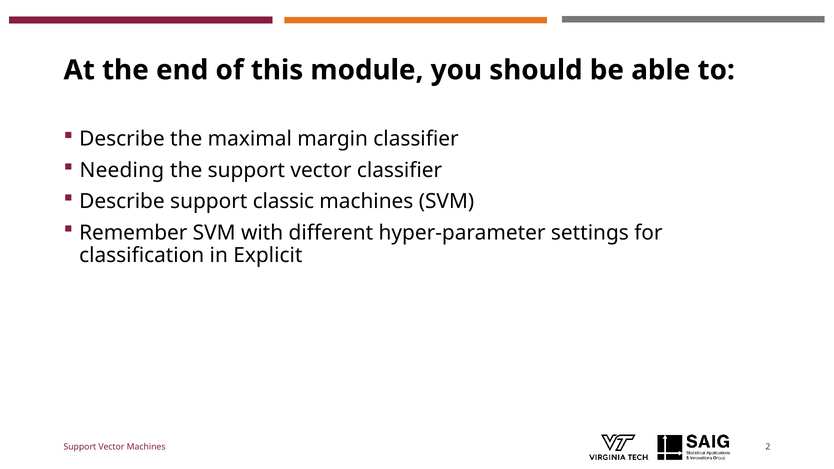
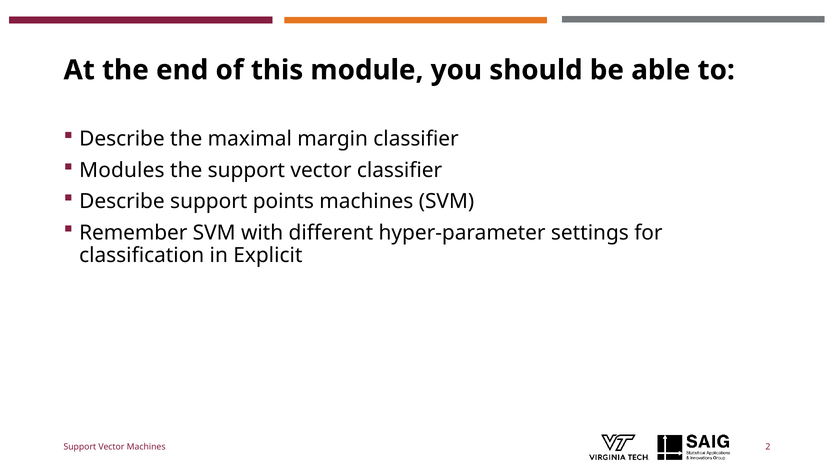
Needing: Needing -> Modules (122, 170)
classic: classic -> points (283, 202)
